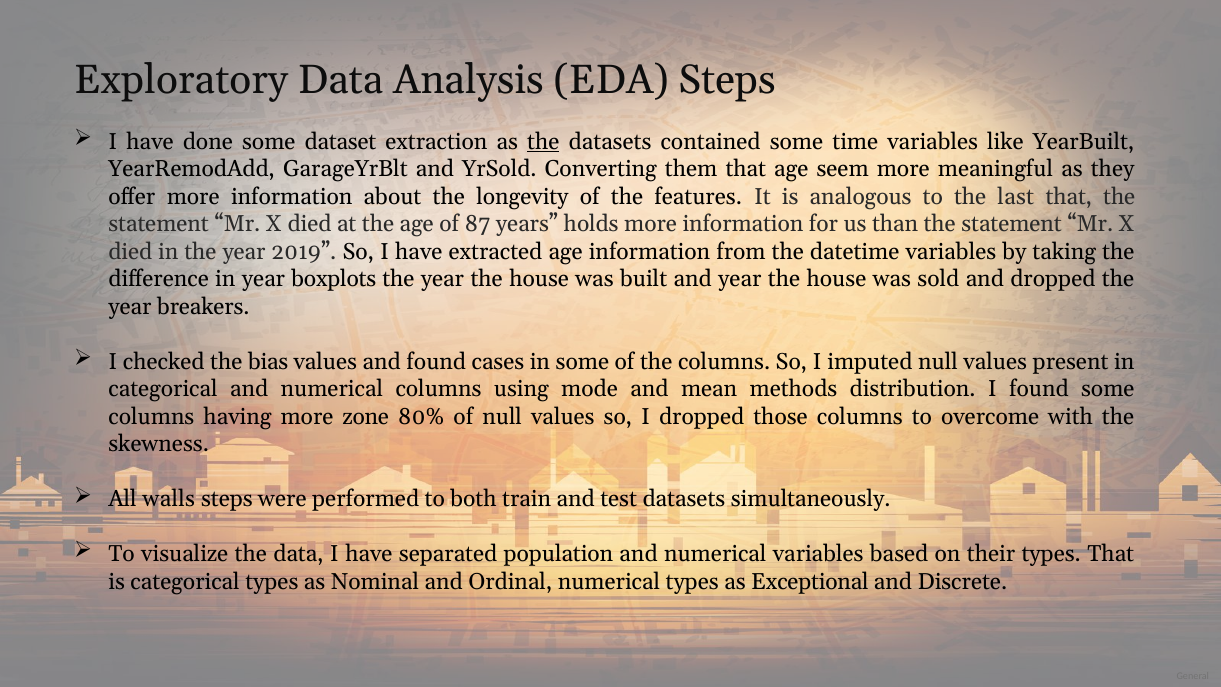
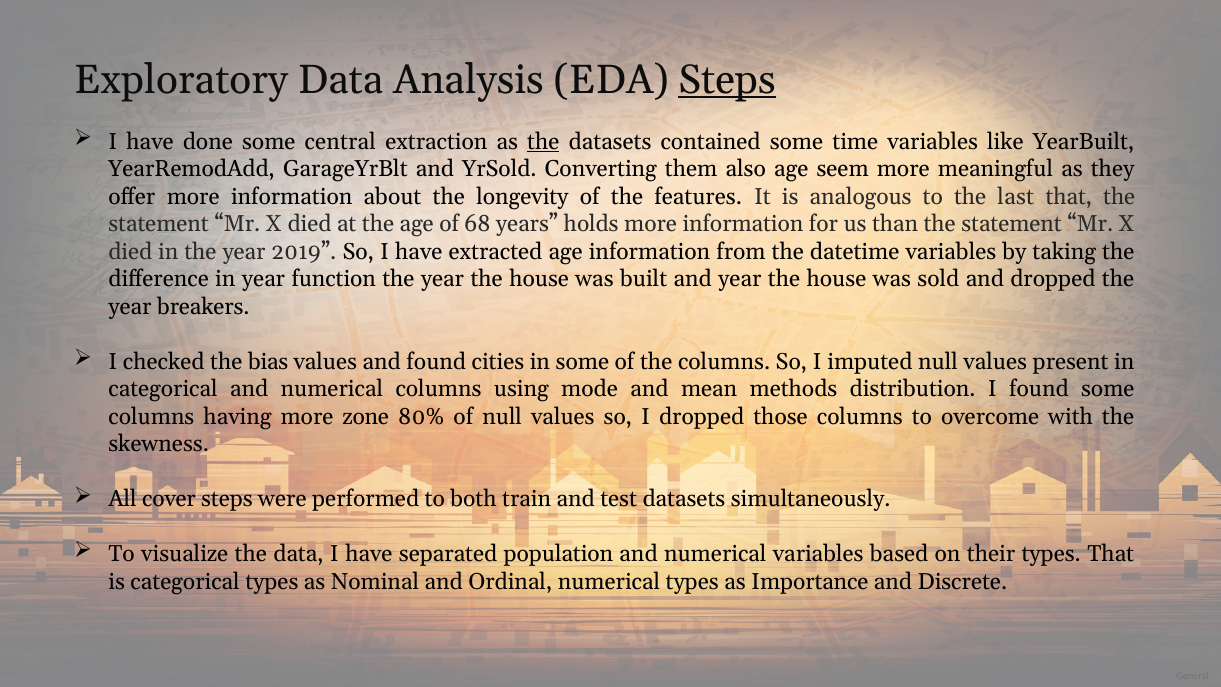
Steps underline: none -> present (727, 80)
dataset: dataset -> central (340, 142)
them that: that -> also (746, 169)
87: 87 -> 68 (478, 224)
boxplots: boxplots -> function (334, 279)
cases: cases -> cities (498, 362)
walls: walls -> cover (169, 499)
Exceptional: Exceptional -> Importance (810, 581)
